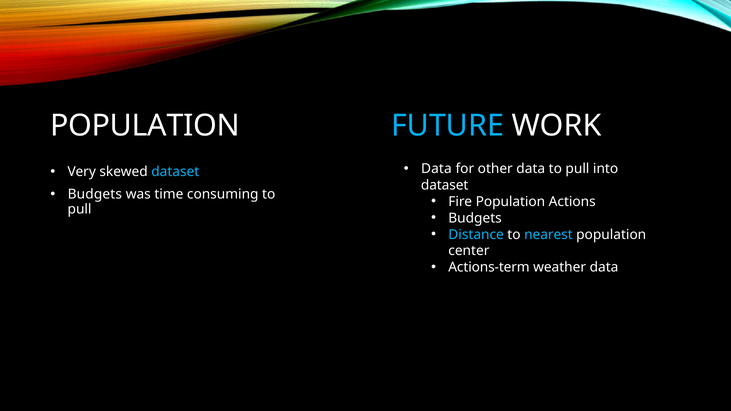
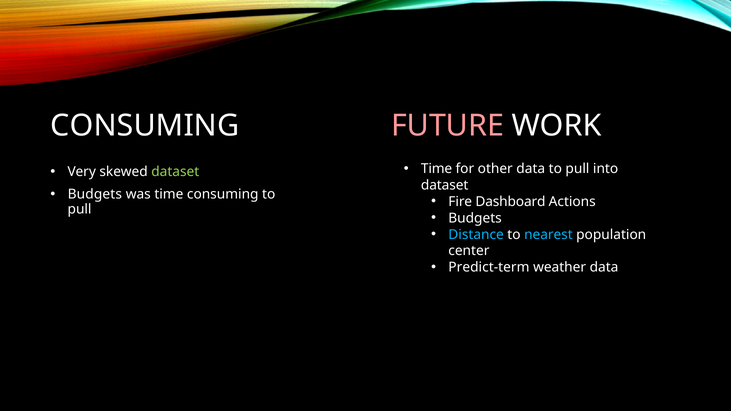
POPULATION: POPULATION -> CONSUMING (145, 126)
FUTURE colour: light blue -> pink (448, 126)
Data: Data -> Time (437, 169)
dataset colour: light blue -> light green (175, 172)
Fire Population: Population -> Dashboard (510, 202)
Actions-term: Actions-term -> Predict-term (489, 267)
